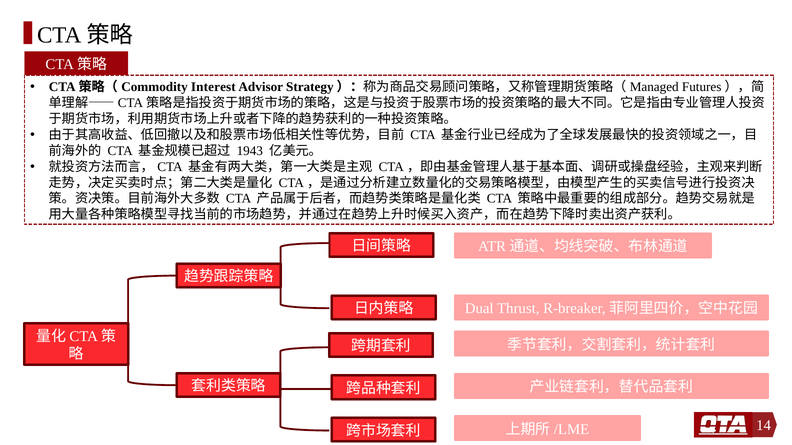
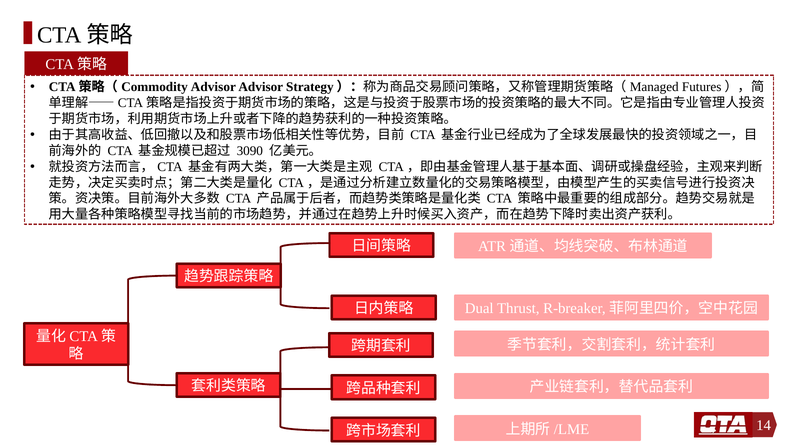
Interest: Interest -> Advisor (213, 87)
1943: 1943 -> 3090 (250, 151)
